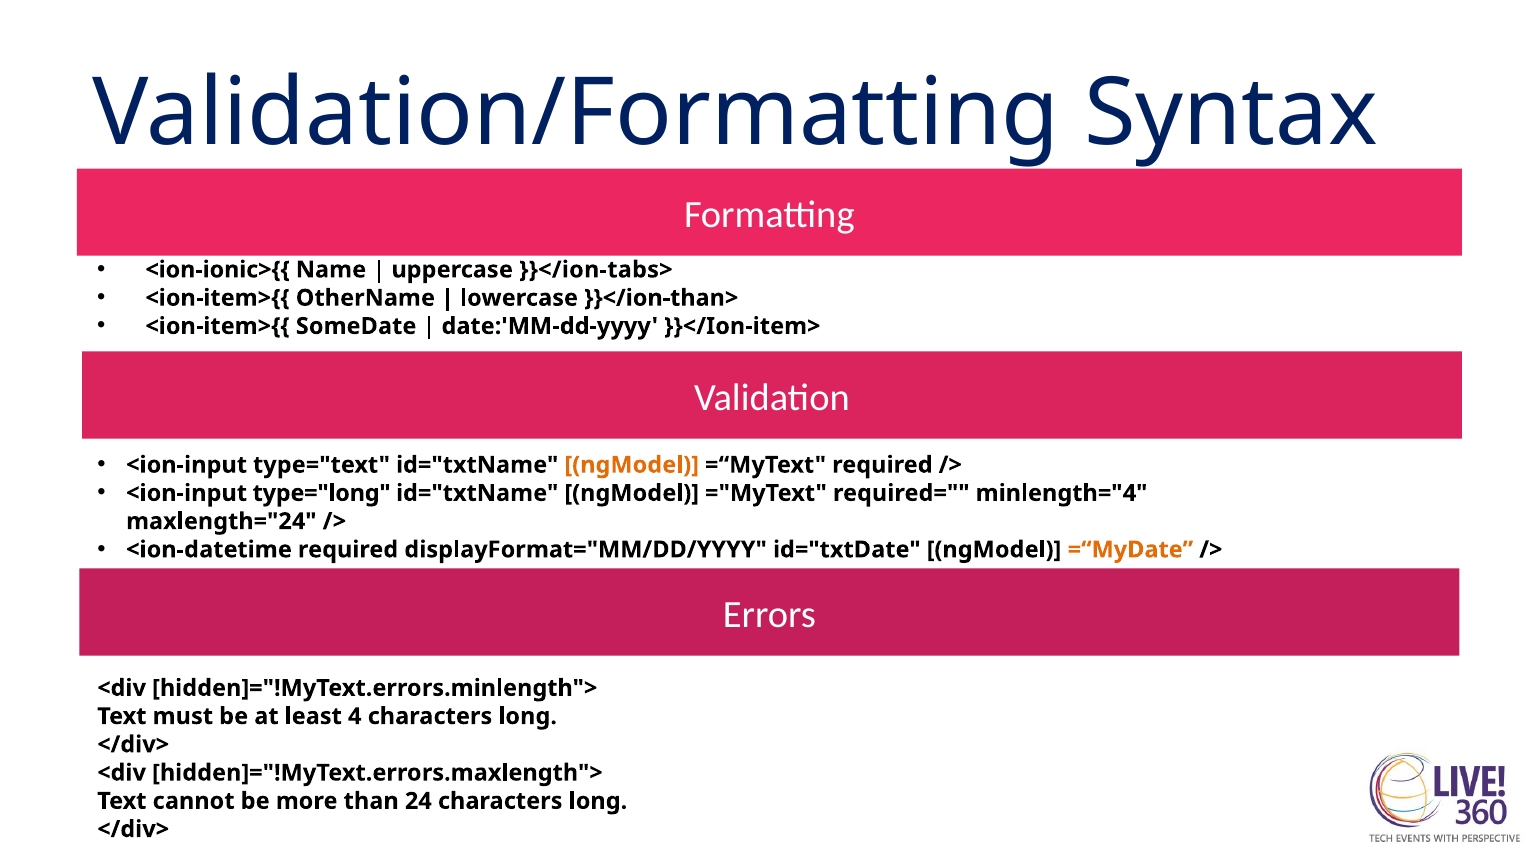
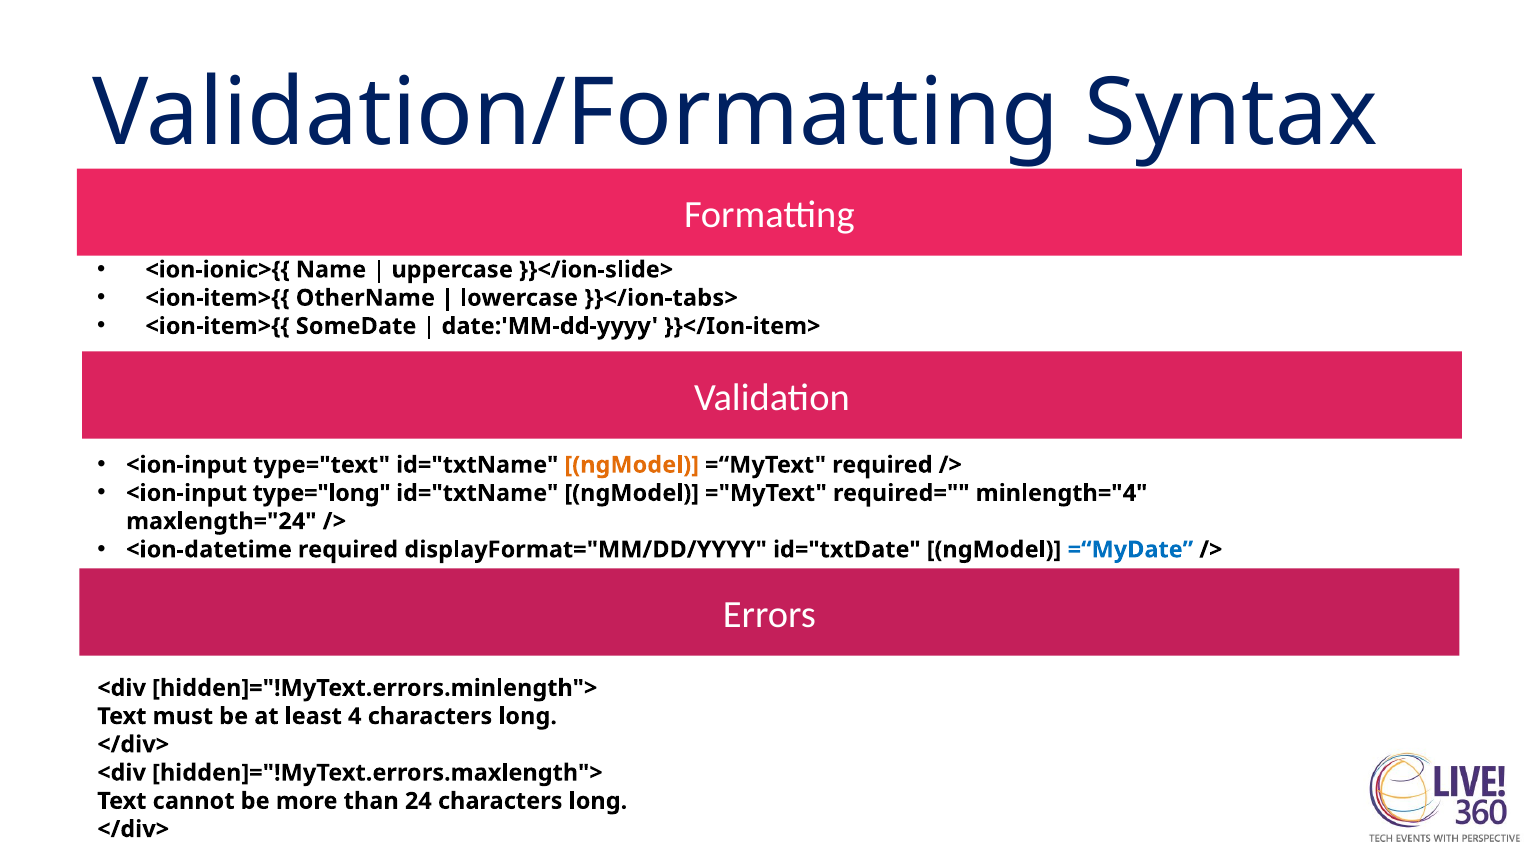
}}</ion-tabs>: }}</ion-tabs> -> }}</ion-slide> (596, 270)
}}</ion-than>: }}</ion-than> -> }}</ion-tabs> (661, 298)
=“MyDate colour: orange -> blue (1130, 549)
